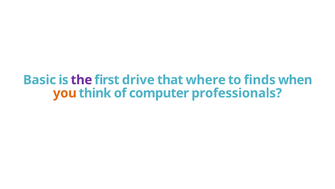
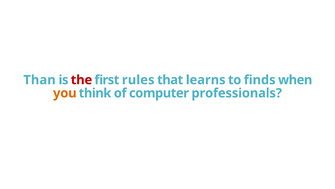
Basic: Basic -> Than (39, 80)
the colour: purple -> red (81, 80)
drive: drive -> rules (138, 80)
where: where -> learns (206, 80)
